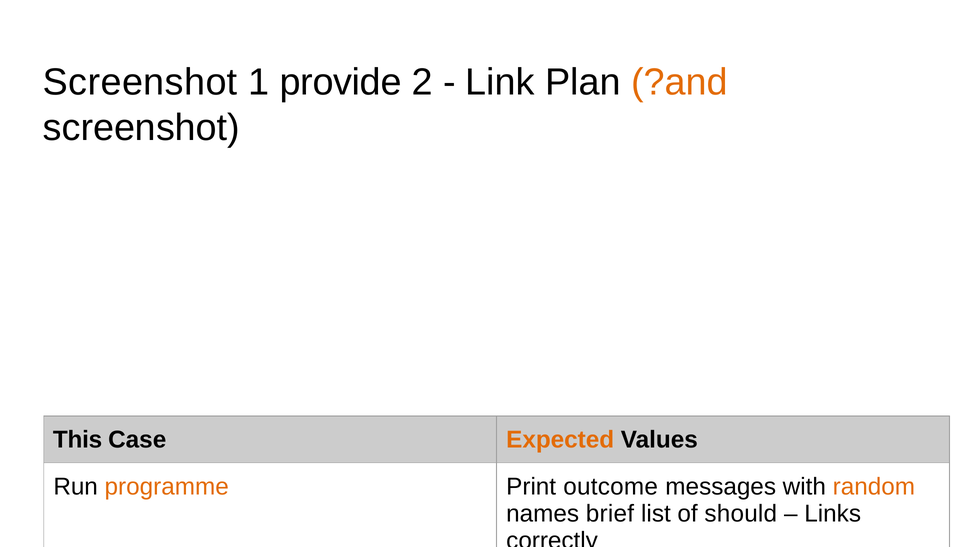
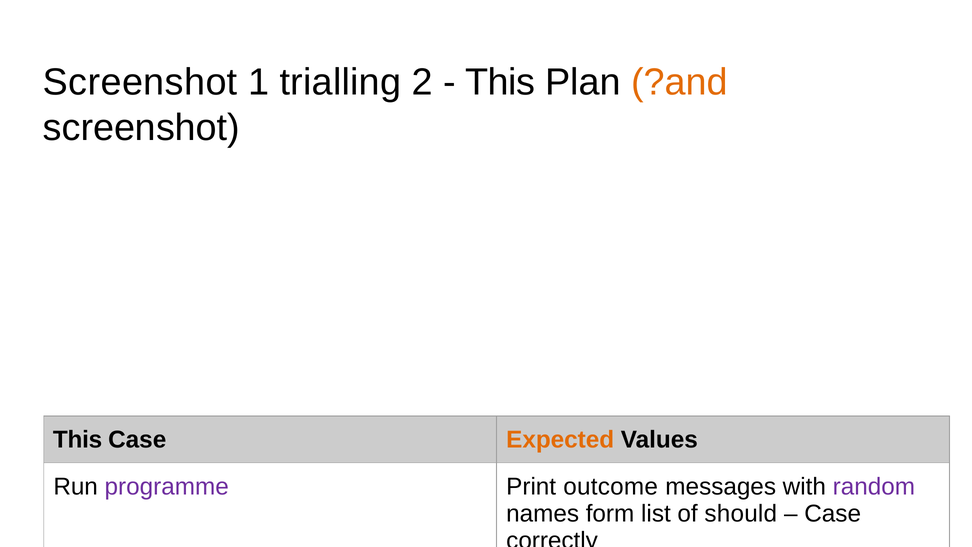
provide: provide -> trialling (340, 82)
Link: Link -> This (500, 82)
programme colour: orange -> purple (167, 486)
random colour: orange -> purple (874, 486)
brief: brief -> form (610, 513)
Links: Links -> Case (833, 513)
